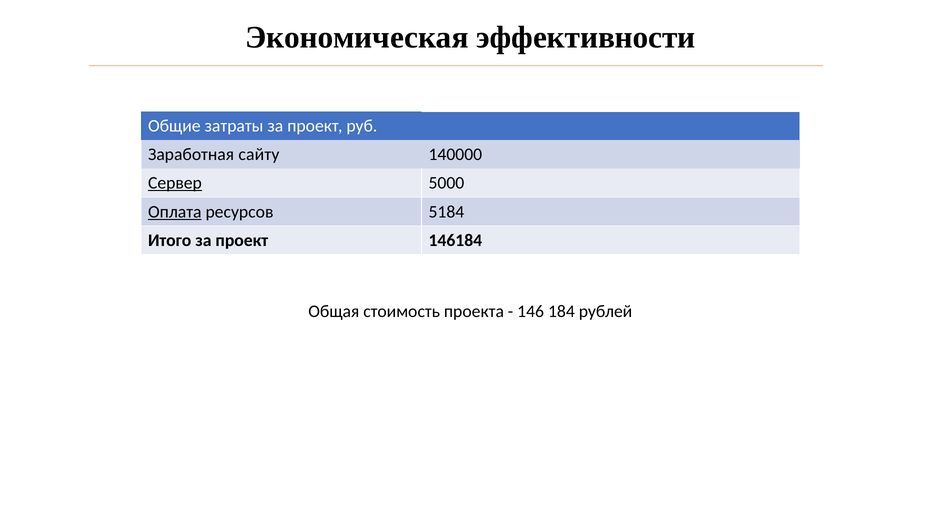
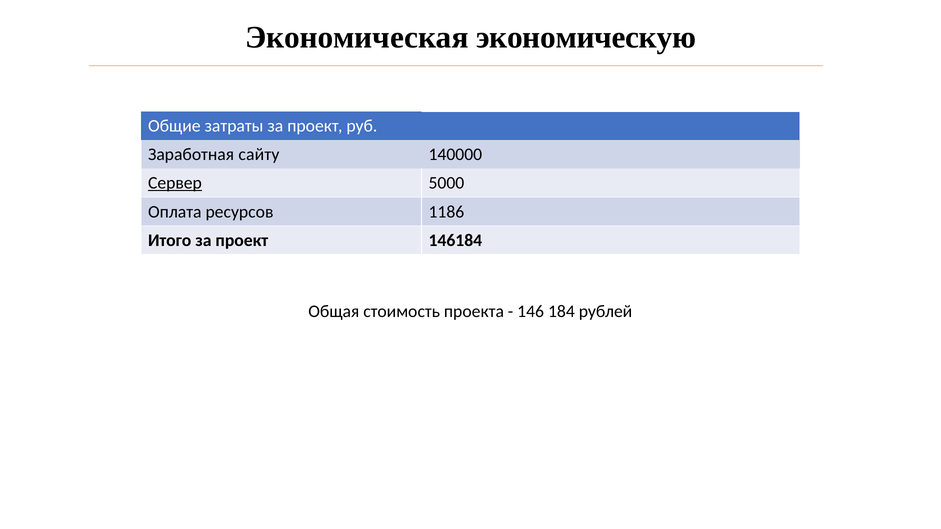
эффективности: эффективности -> экономическую (586, 38)
Оплата underline: present -> none (175, 212)
5184: 5184 -> 1186 (446, 212)
